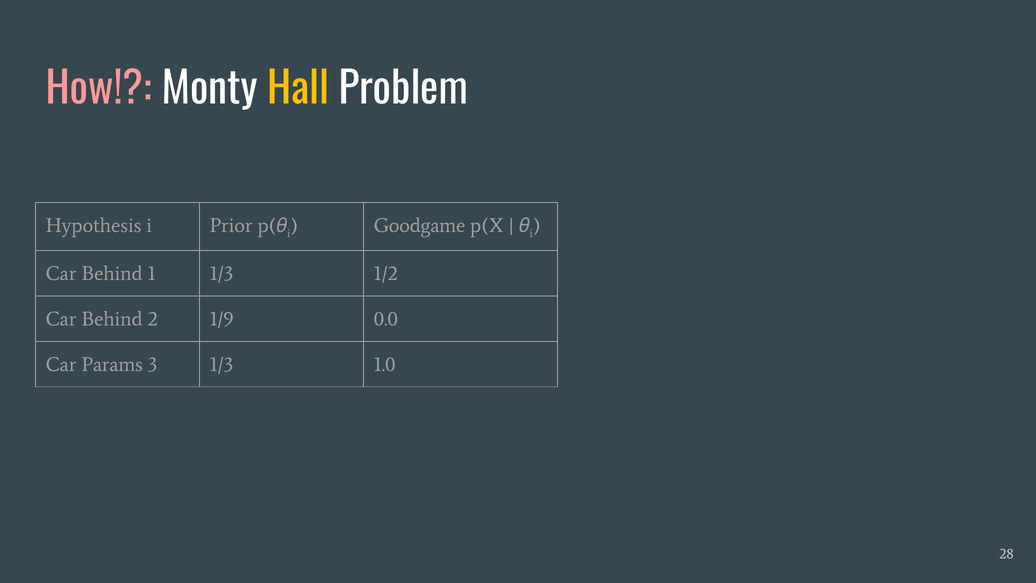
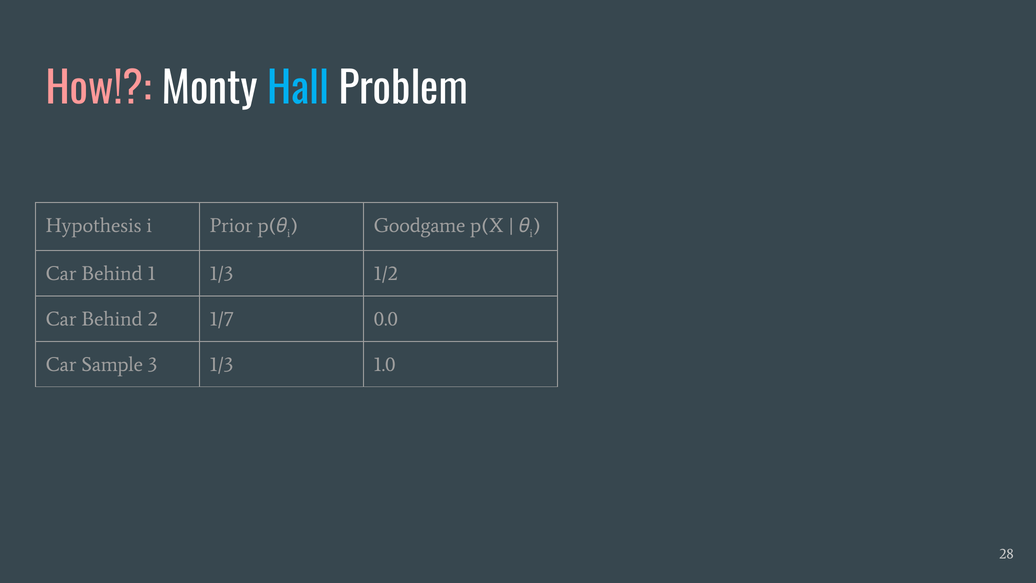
Hall colour: yellow -> light blue (298, 90)
1/9: 1/9 -> 1/7 (221, 319)
Params: Params -> Sample (112, 364)
